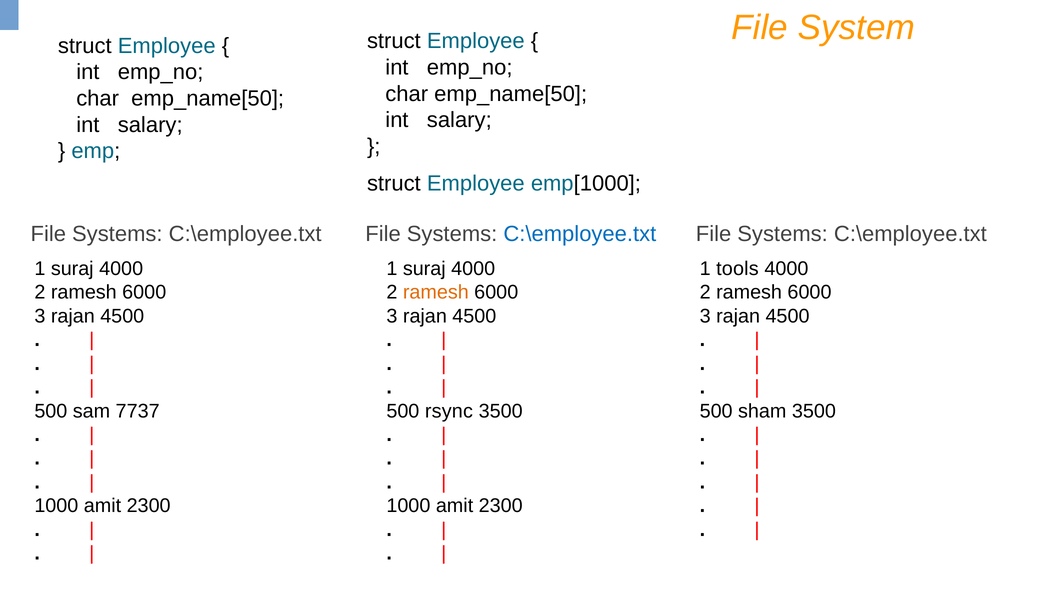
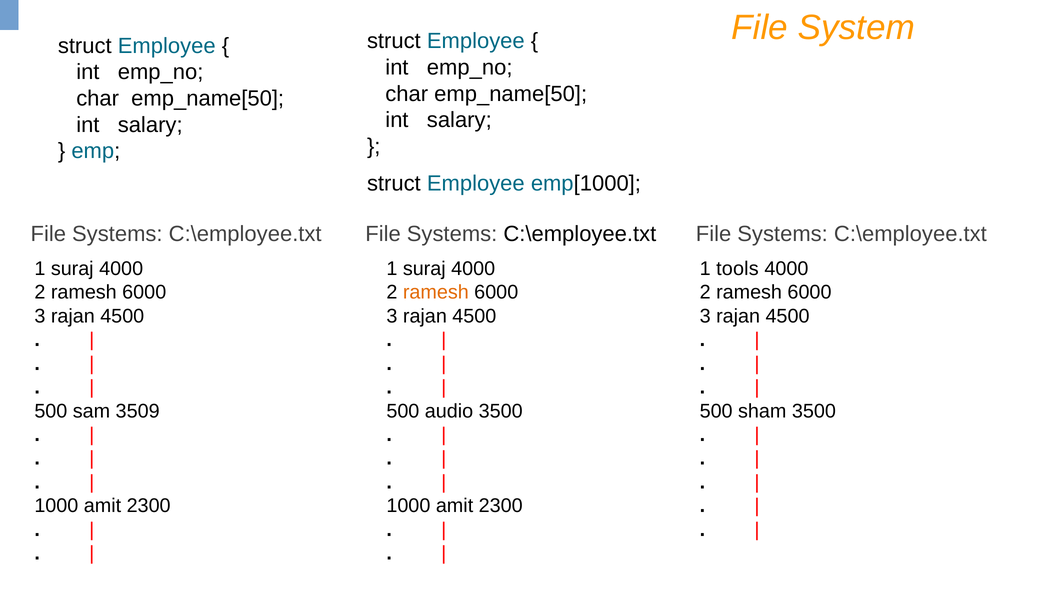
C:\employee.txt colour: blue -> black (580, 234)
7737: 7737 -> 3509 (138, 411)
rsync: rsync -> audio (449, 411)
